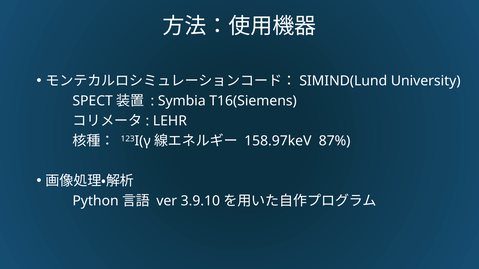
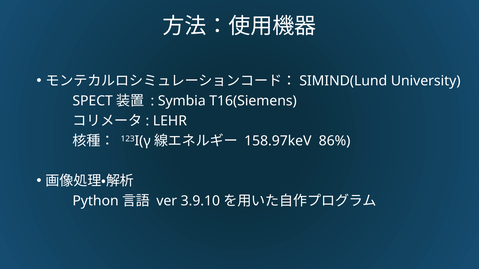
87%: 87% -> 86% (335, 141)
